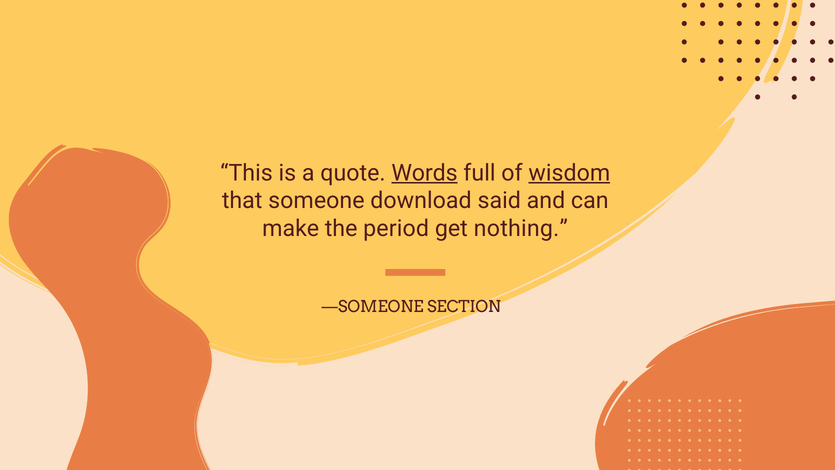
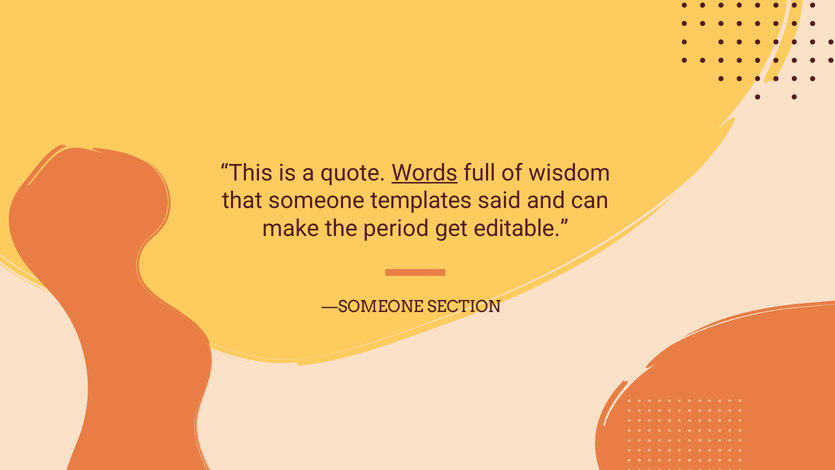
wisdom underline: present -> none (569, 173)
download: download -> templates (421, 201)
nothing: nothing -> editable (521, 229)
